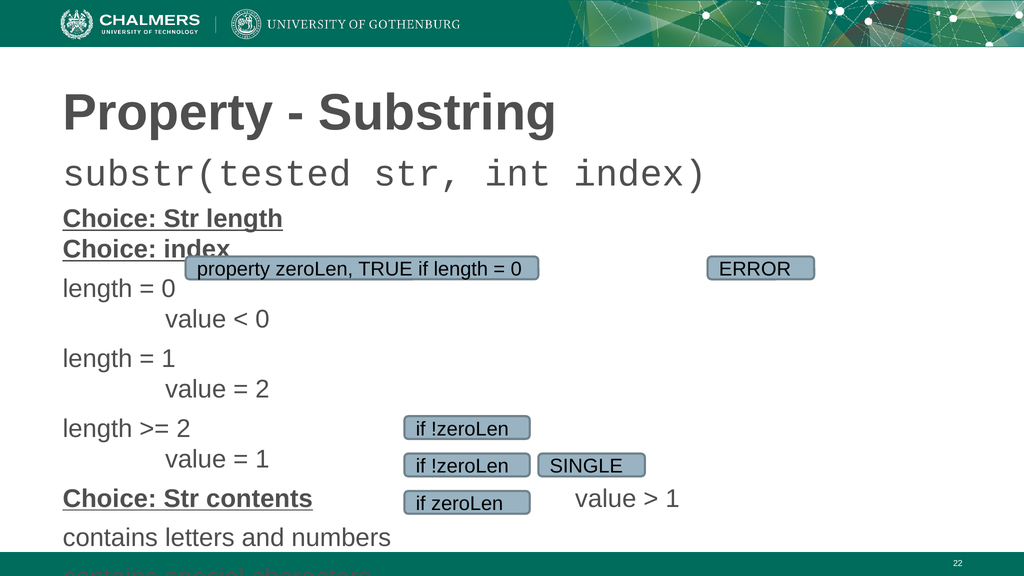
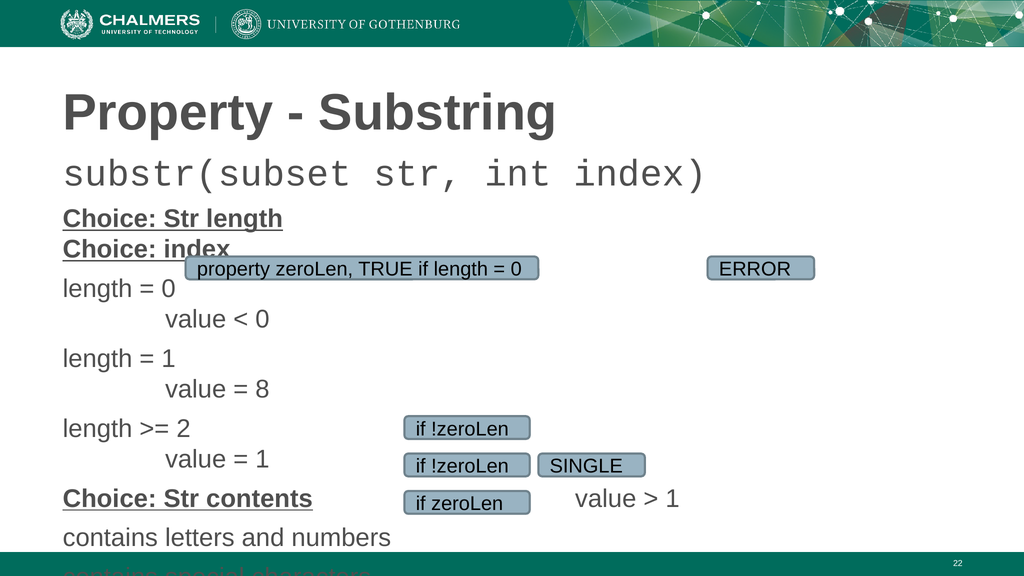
substr(tested: substr(tested -> substr(subset (207, 173)
2: 2 -> 8 (262, 389)
